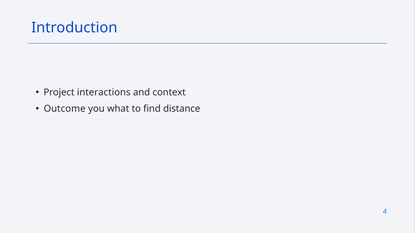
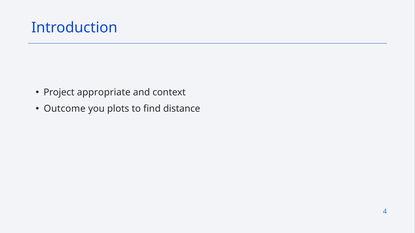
interactions: interactions -> appropriate (104, 92)
what: what -> plots (118, 109)
